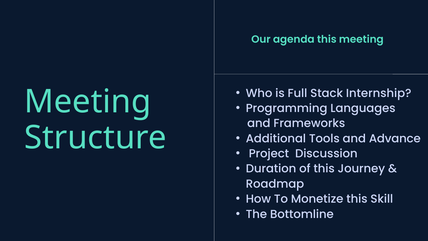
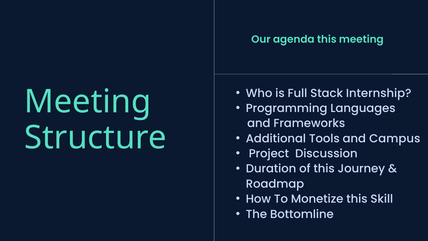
Advance: Advance -> Campus (395, 138)
